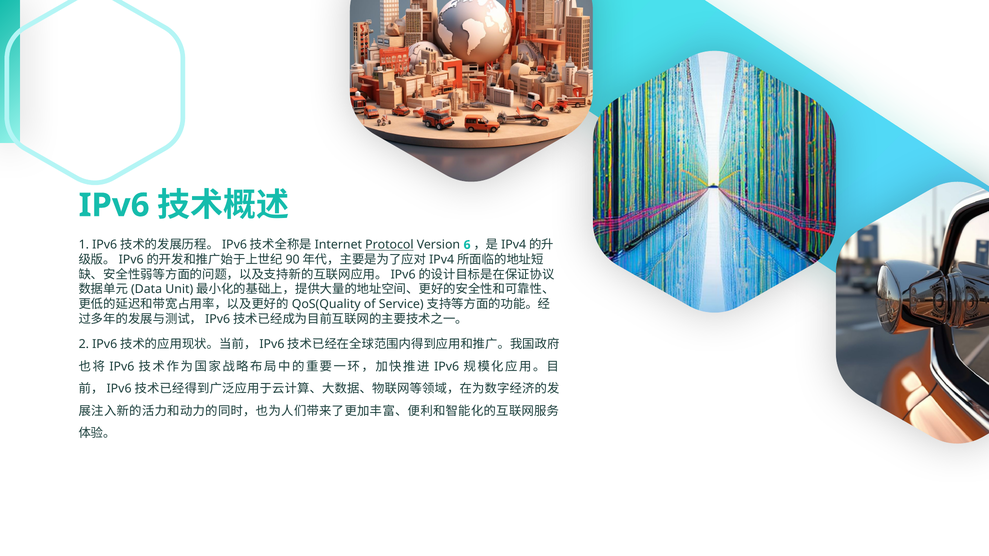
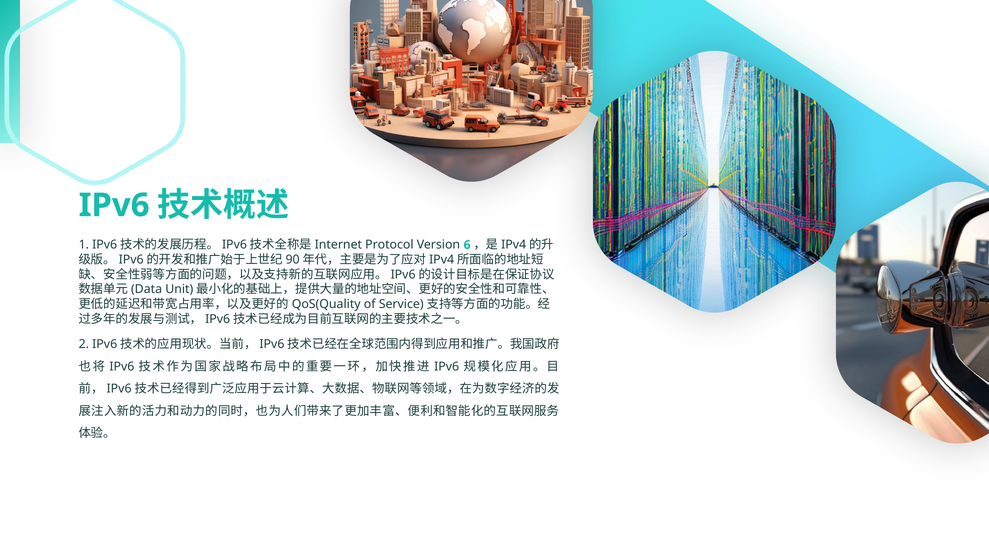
Protocol underline: present -> none (389, 245)
